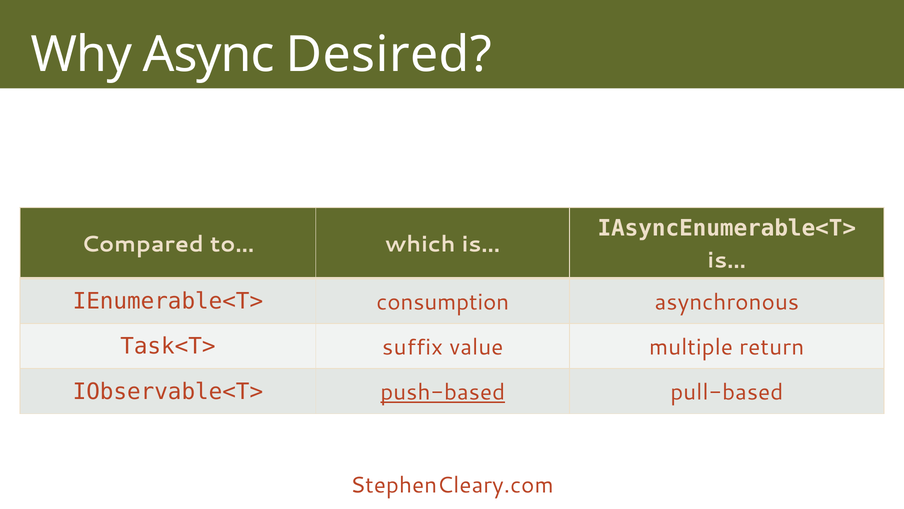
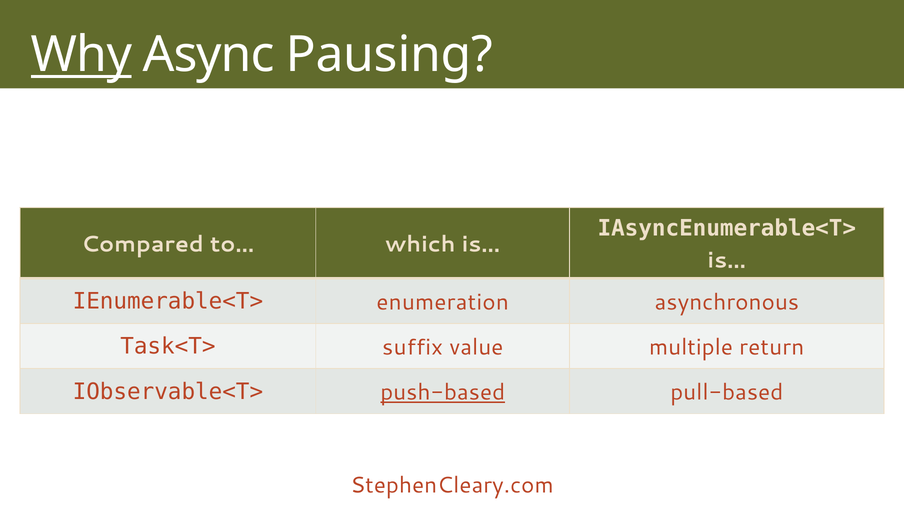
Why underline: none -> present (81, 55)
Desired: Desired -> Pausing (389, 55)
consumption: consumption -> enumeration (443, 302)
